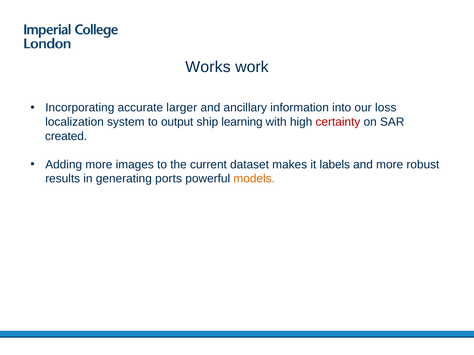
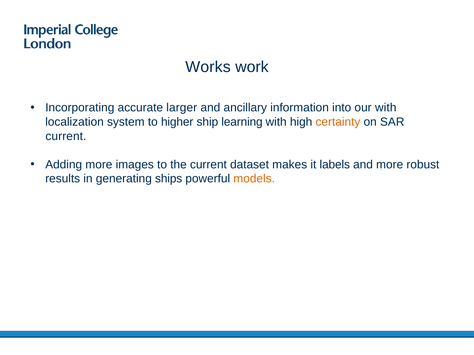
our loss: loss -> with (386, 108)
output: output -> higher (177, 122)
certainty colour: red -> orange (338, 122)
created: created -> current (66, 136)
ports: ports -> ships (169, 179)
